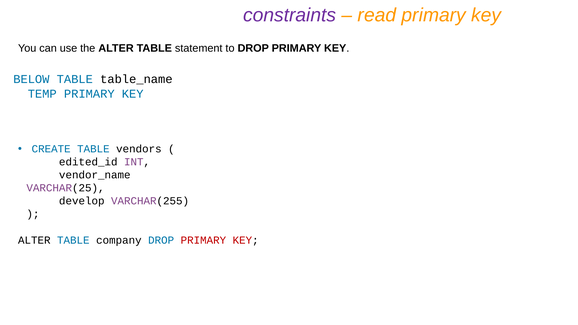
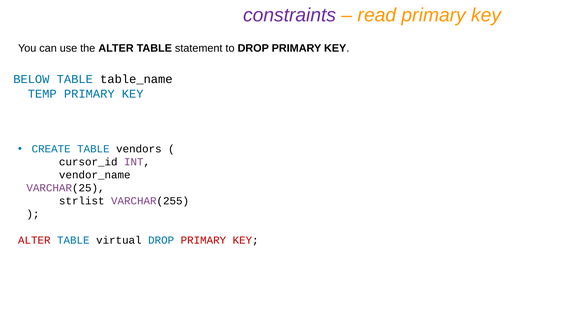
edited_id: edited_id -> cursor_id (88, 162)
develop: develop -> strlist (82, 201)
ALTER colour: black -> red (34, 240)
company: company -> virtual (119, 240)
